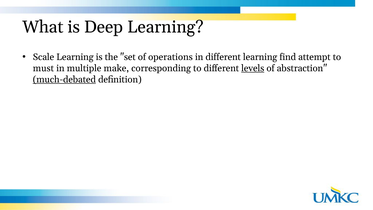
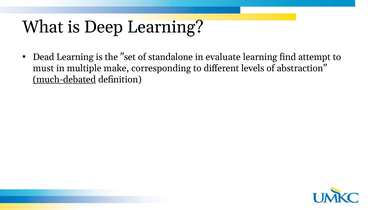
Scale: Scale -> Dead (44, 57)
operations: operations -> standalone (171, 57)
in different: different -> evaluate (223, 57)
levels underline: present -> none (253, 68)
